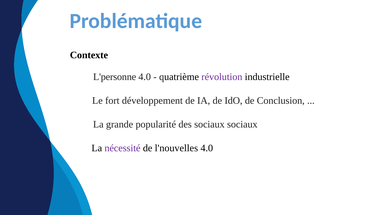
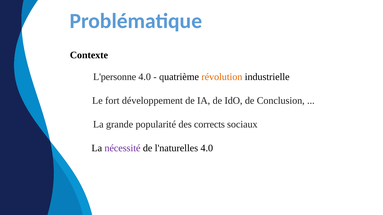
révolution colour: purple -> orange (222, 77)
des sociaux: sociaux -> corrects (209, 125)
l'nouvelles: l'nouvelles -> l'naturelles (176, 148)
